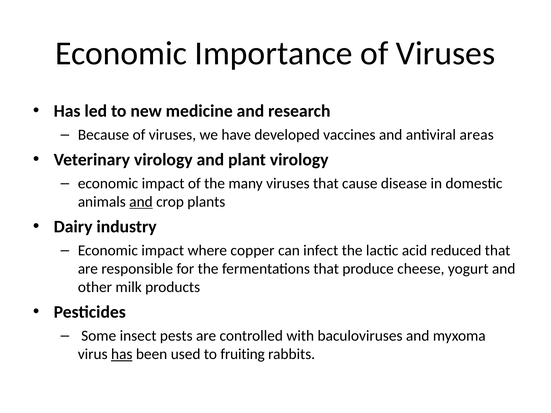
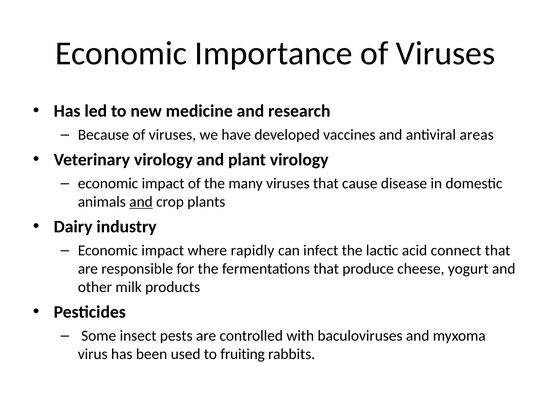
copper: copper -> rapidly (252, 251)
reduced: reduced -> connect (456, 251)
has underline: present -> none (122, 354)
